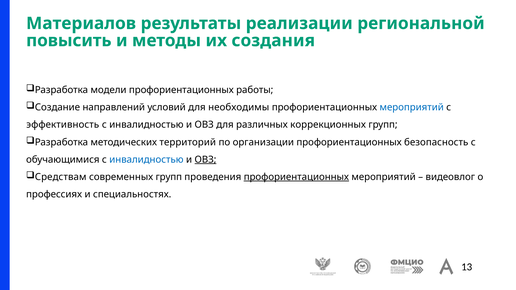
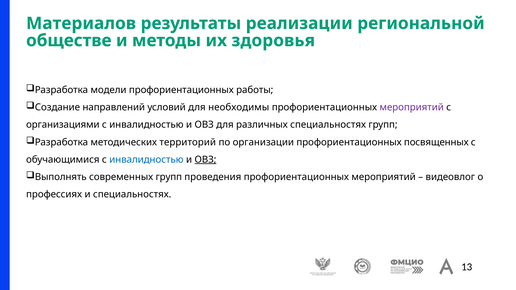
повысить: повысить -> обществе (69, 41)
создания: создания -> здоровья (273, 41)
мероприятий colour: blue -> purple (412, 107)
эффективность: эффективность -> организациями (63, 125)
различных коррекционных: коррекционных -> специальностях (328, 125)
безопасность: безопасность -> посвященных (436, 142)
Средствам: Средствам -> Выполнять (61, 177)
профориентационных underline: present -> none (296, 177)
